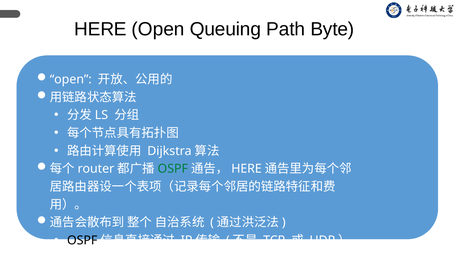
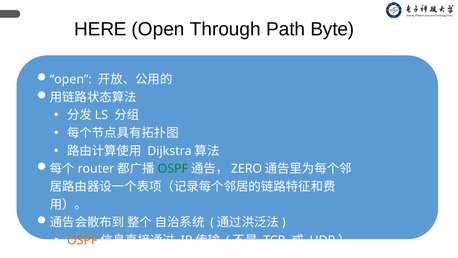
Queuing: Queuing -> Through (225, 29)
HERE: HERE -> ZERO (247, 169)
OSPF colour: black -> orange (82, 240)
